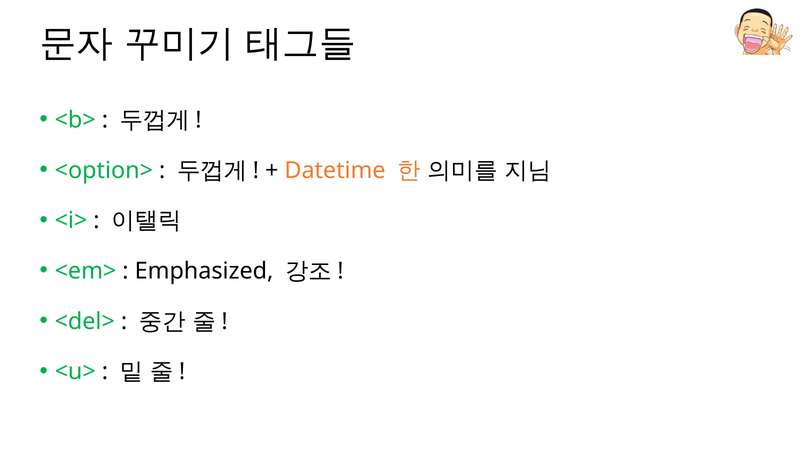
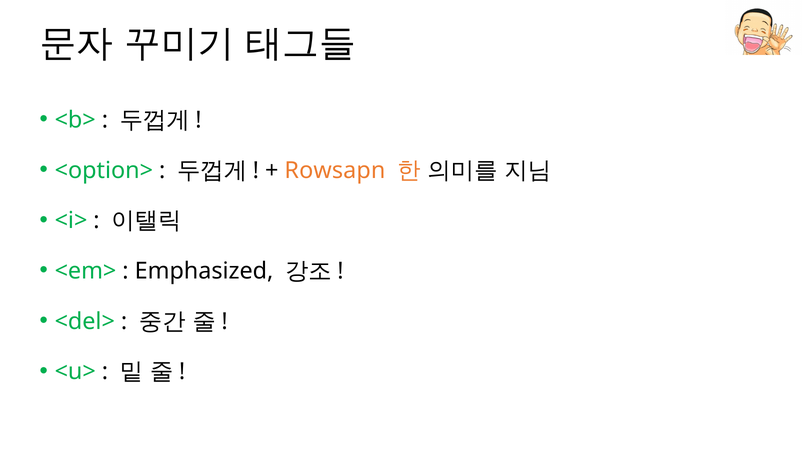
Datetime: Datetime -> Rowsapn (335, 170)
